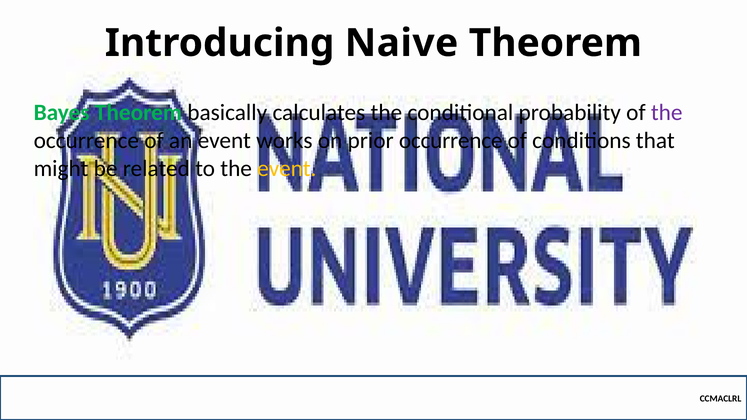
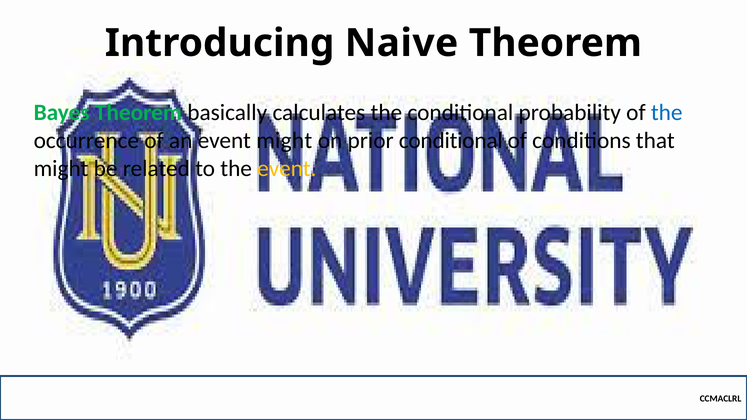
the colour: purple -> blue (667, 113)
event works: works -> might (284, 141)
prior occurrence: occurrence -> conditional (451, 141)
